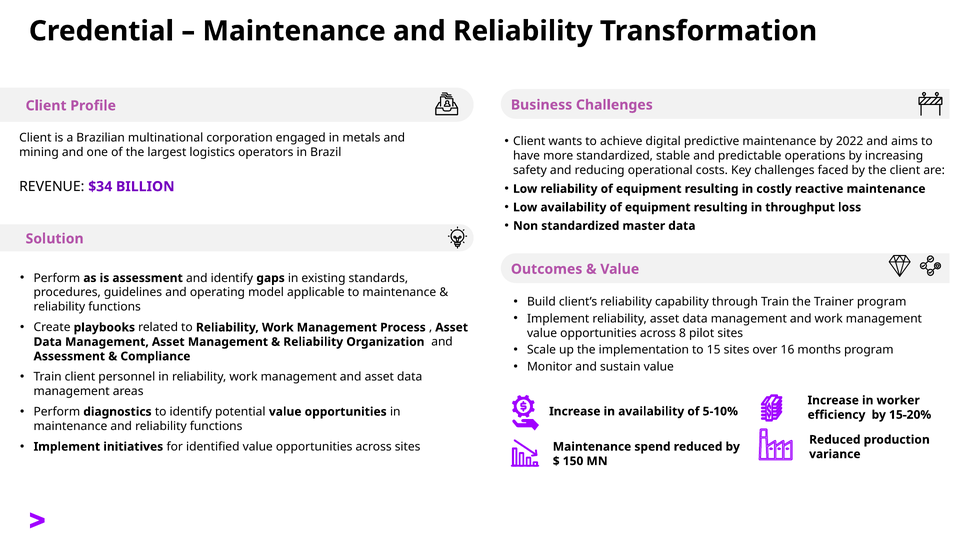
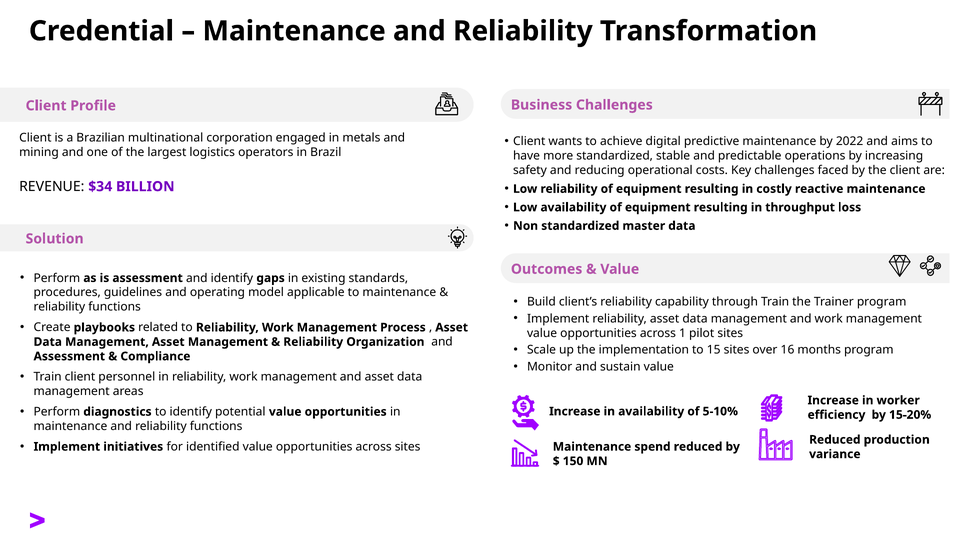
8: 8 -> 1 (683, 333)
